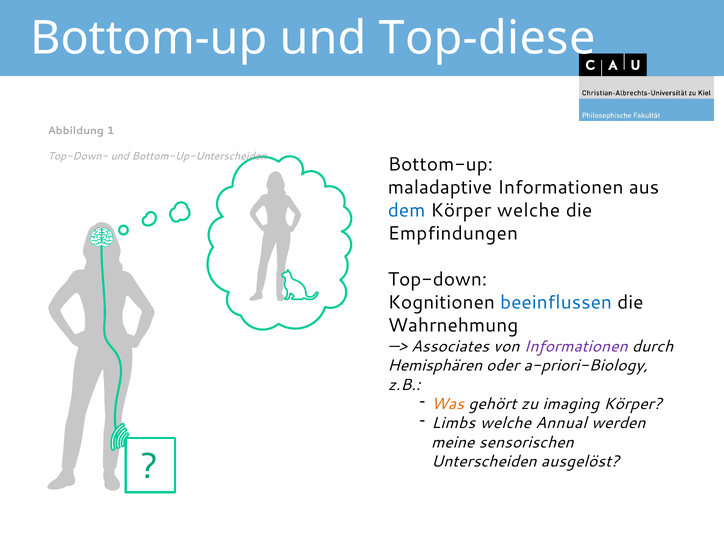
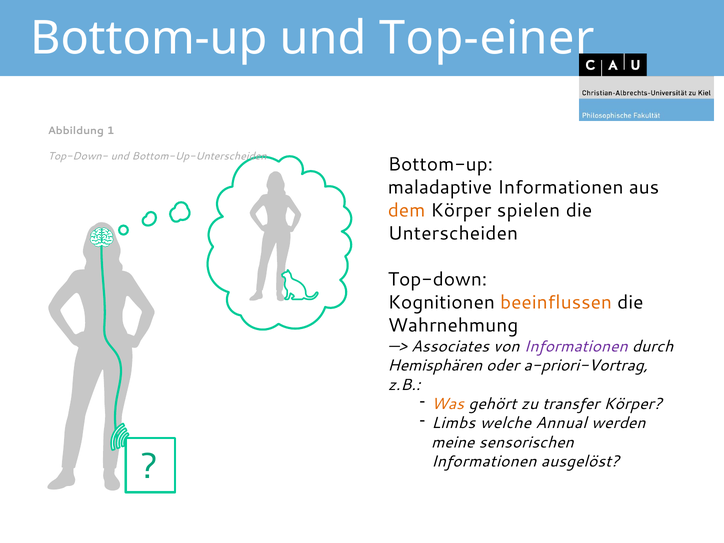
Top-diese: Top-diese -> Top-einer (487, 38)
dem colour: blue -> orange (407, 211)
Körper welche: welche -> spielen (529, 211)
Empfindungen: Empfindungen -> Unterscheiden (453, 234)
beeinflussen colour: blue -> orange (556, 303)
a-priori-Biology: a-priori-Biology -> a-priori-Vortrag (586, 366)
imaging: imaging -> transfer (571, 404)
Unterscheiden: Unterscheiden -> Informationen (484, 461)
